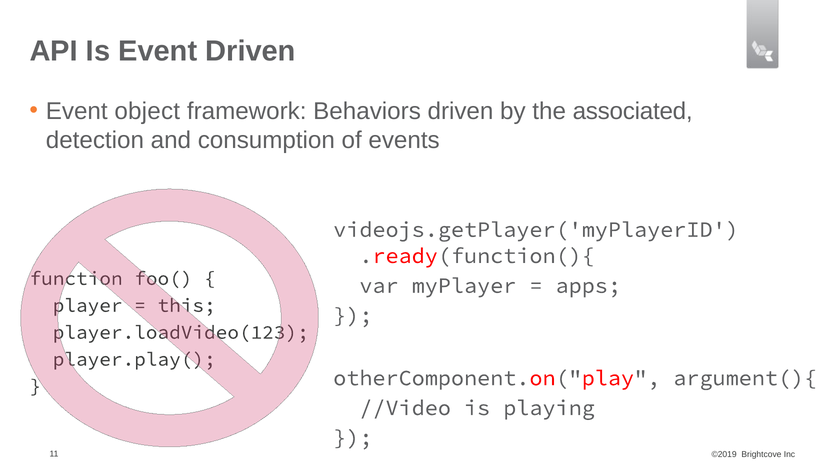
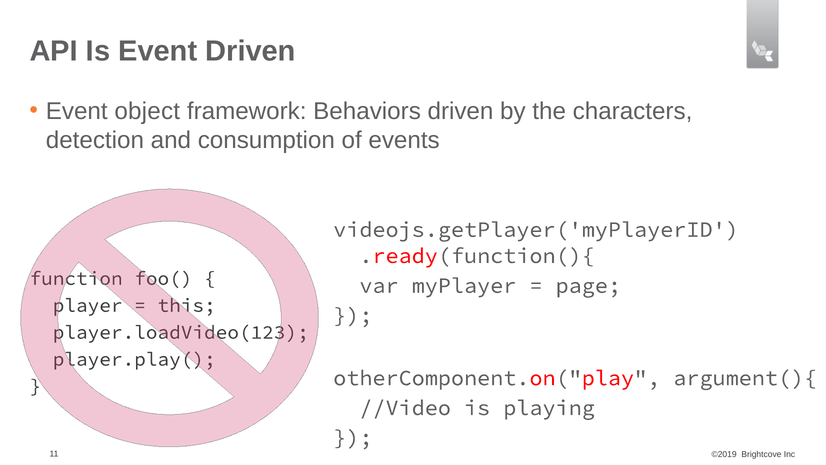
associated: associated -> characters (633, 111)
apps: apps -> page (588, 285)
